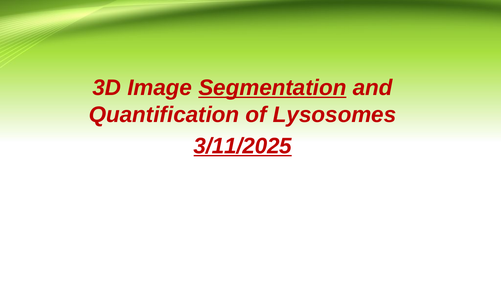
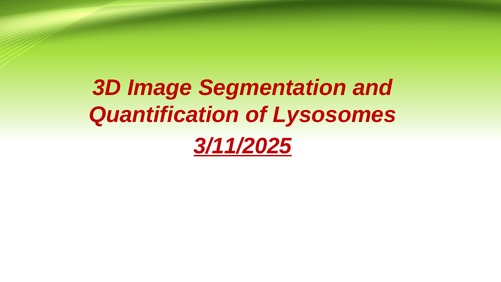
Segmentation underline: present -> none (272, 88)
